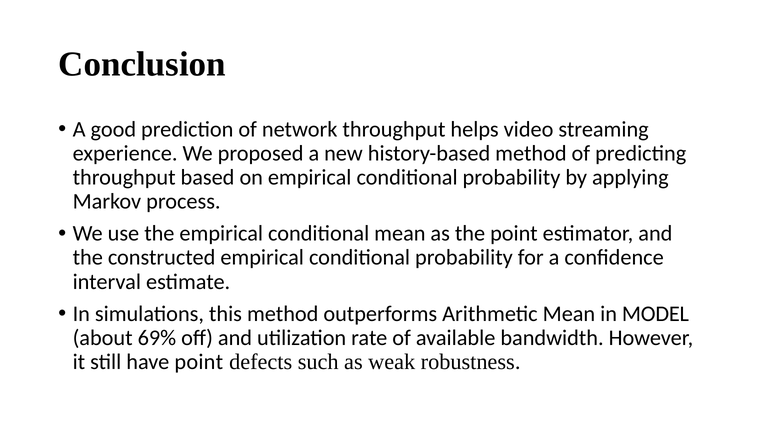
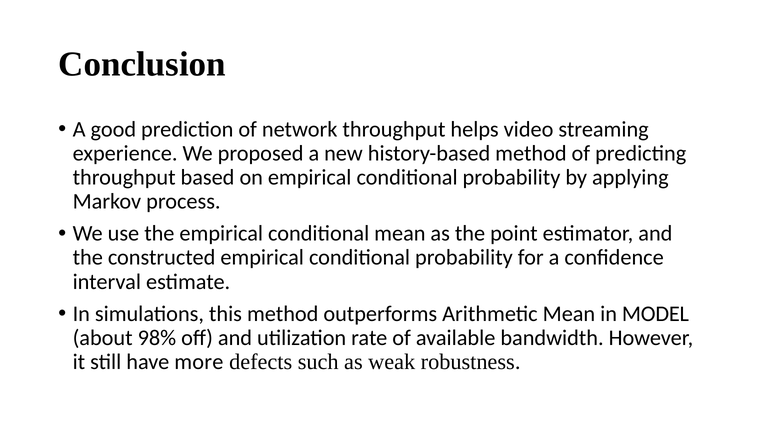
69%: 69% -> 98% (157, 338)
have point: point -> more (199, 362)
